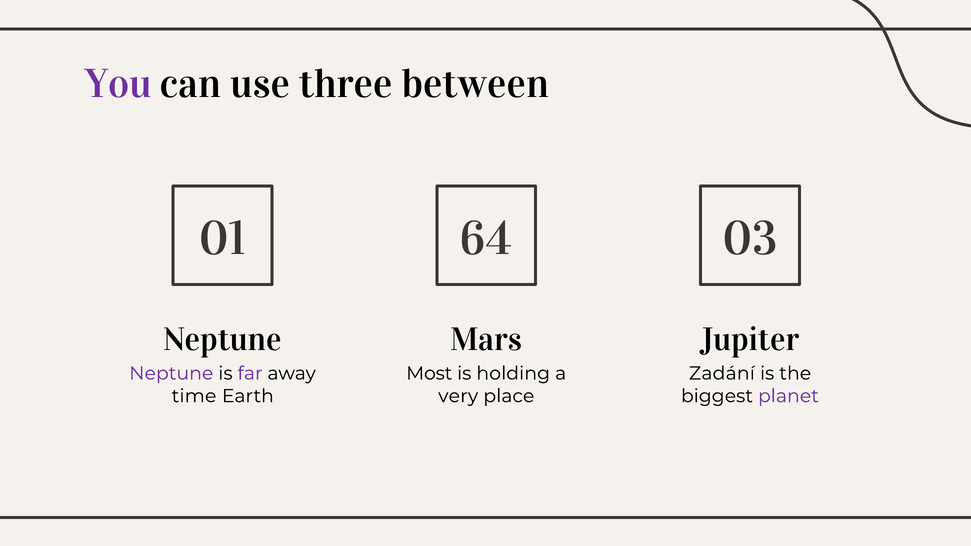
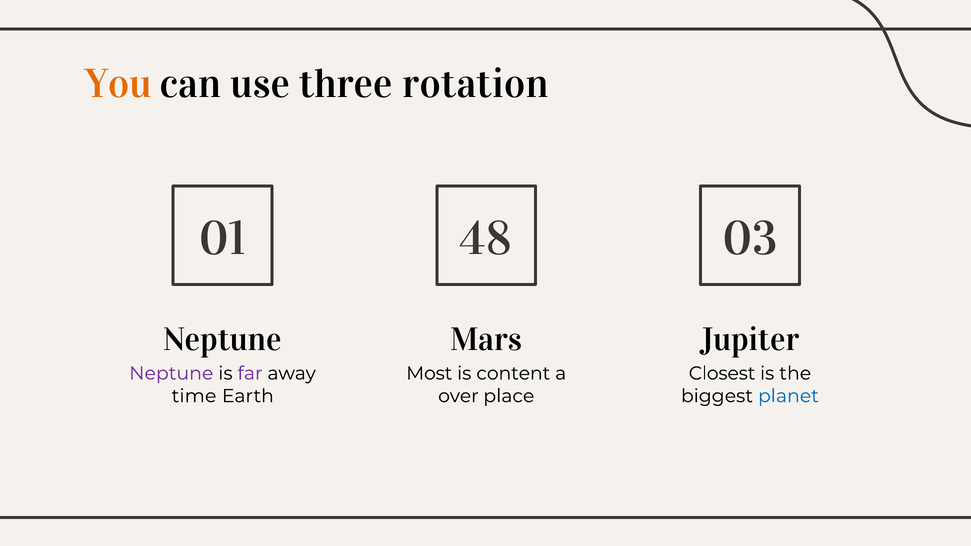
You colour: purple -> orange (118, 84)
between: between -> rotation (475, 84)
64: 64 -> 48 (486, 239)
holding: holding -> content (513, 373)
Zadání: Zadání -> Closest (722, 373)
very: very -> over (458, 396)
planet colour: purple -> blue (788, 396)
